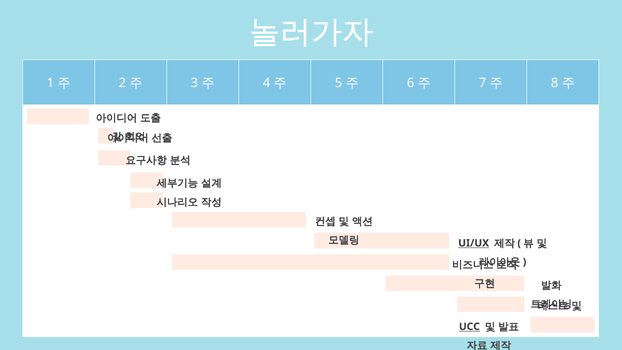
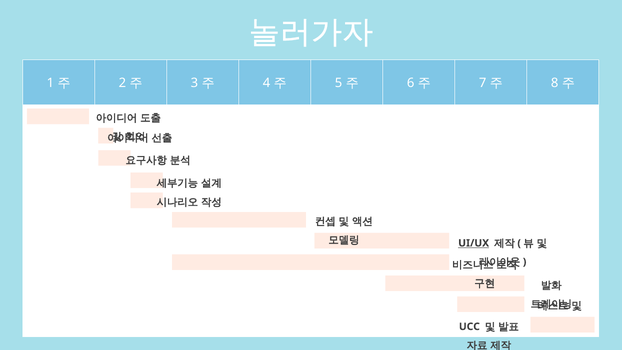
UCC underline: present -> none (469, 327)
